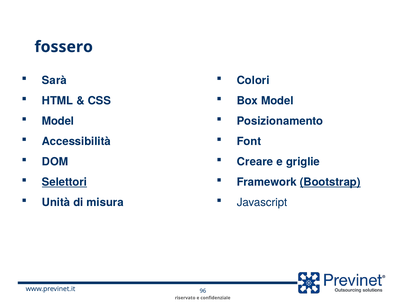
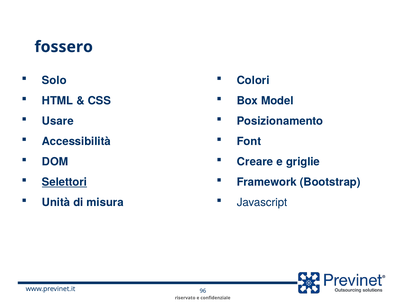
Sarà: Sarà -> Solo (54, 80)
Model: Model -> Usare (58, 121)
Bootstrap underline: present -> none (330, 182)
